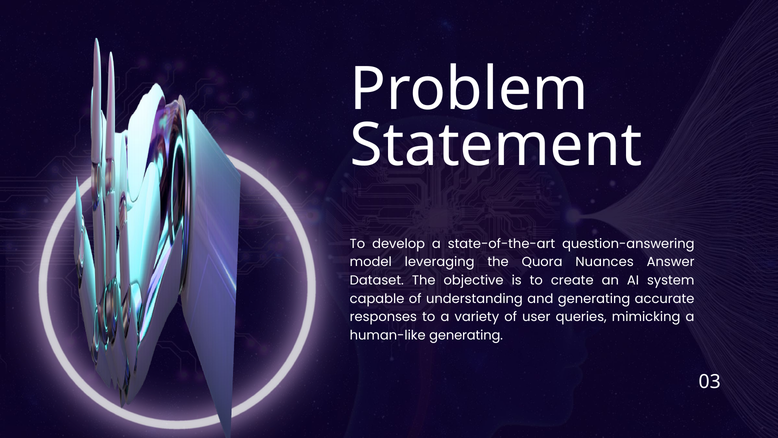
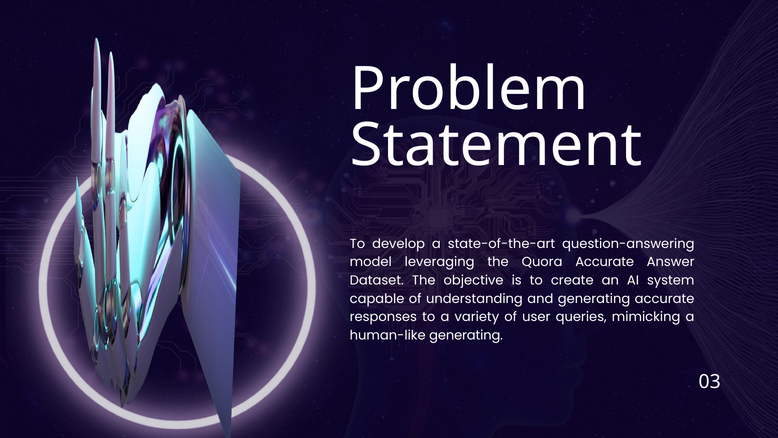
Quora Nuances: Nuances -> Accurate (605, 262)
